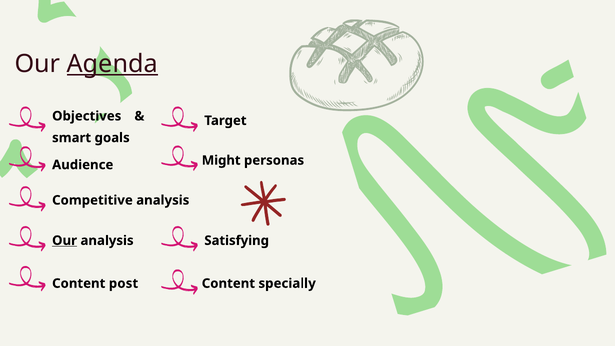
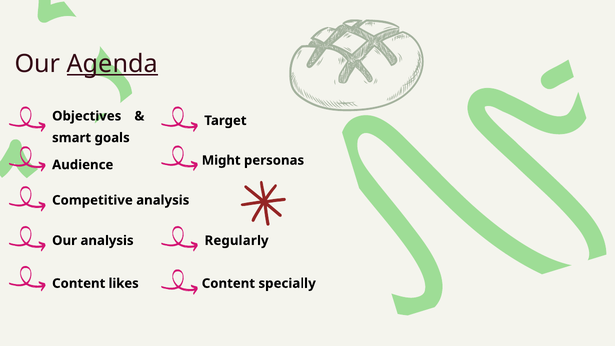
Our underline: present -> none (65, 241)
Satisfying: Satisfying -> Regularly (237, 241)
post: post -> likes (124, 283)
